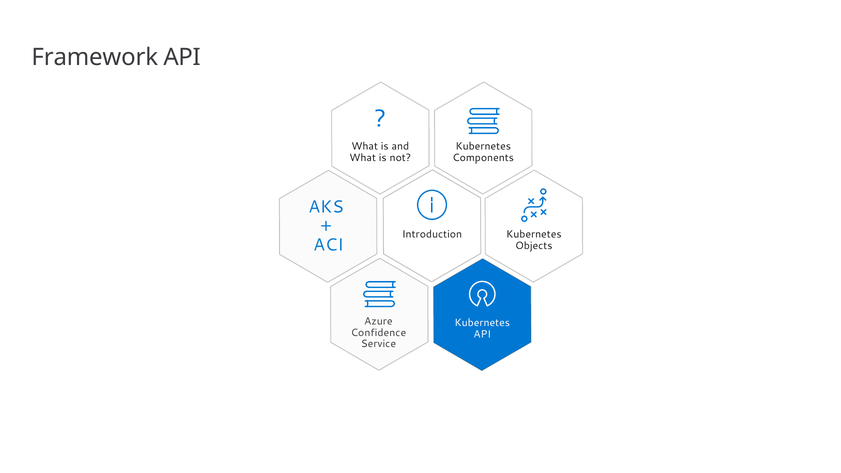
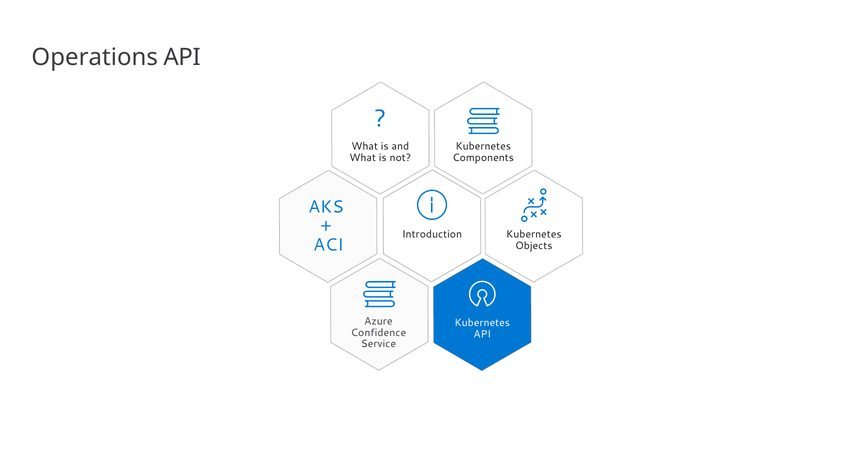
Framework: Framework -> Operations (95, 58)
